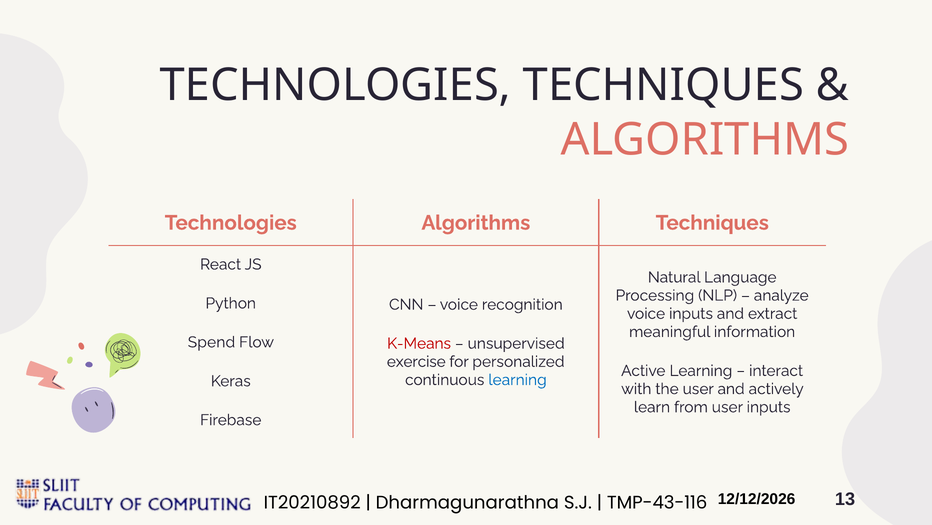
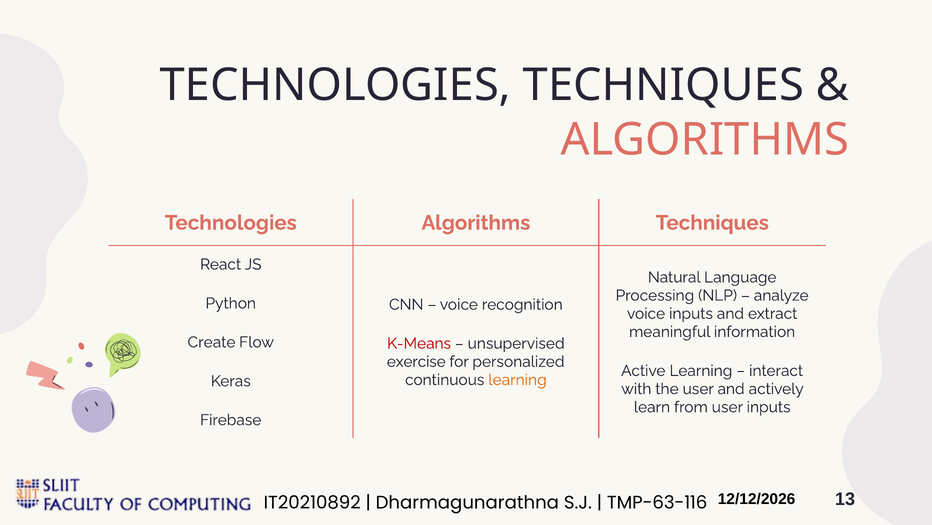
Spend: Spend -> Create (212, 342)
learning colour: blue -> orange (518, 379)
TMP-43-116: TMP-43-116 -> TMP-63-116 (657, 502)
